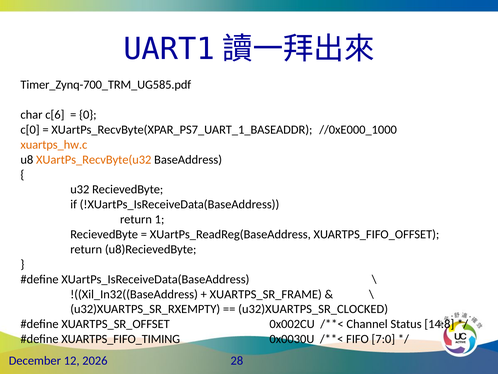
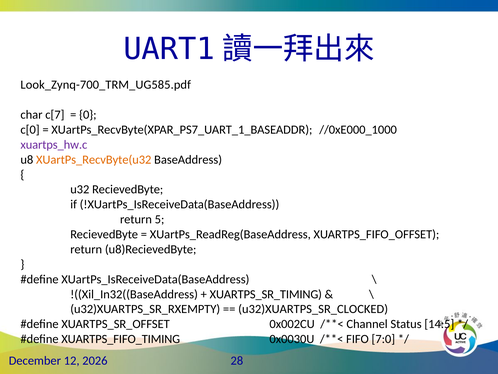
Timer_Zynq-700_TRM_UG585.pdf: Timer_Zynq-700_TRM_UG585.pdf -> Look_Zynq-700_TRM_UG585.pdf (106, 85)
c[6: c[6 -> c[7 (55, 115)
xuartps_hw.c colour: orange -> purple (54, 144)
1: 1 -> 5 (160, 219)
XUARTPS_SR_FRAME: XUARTPS_SR_FRAME -> XUARTPS_SR_TIMING (266, 294)
14:8: 14:8 -> 14:5 (439, 324)
